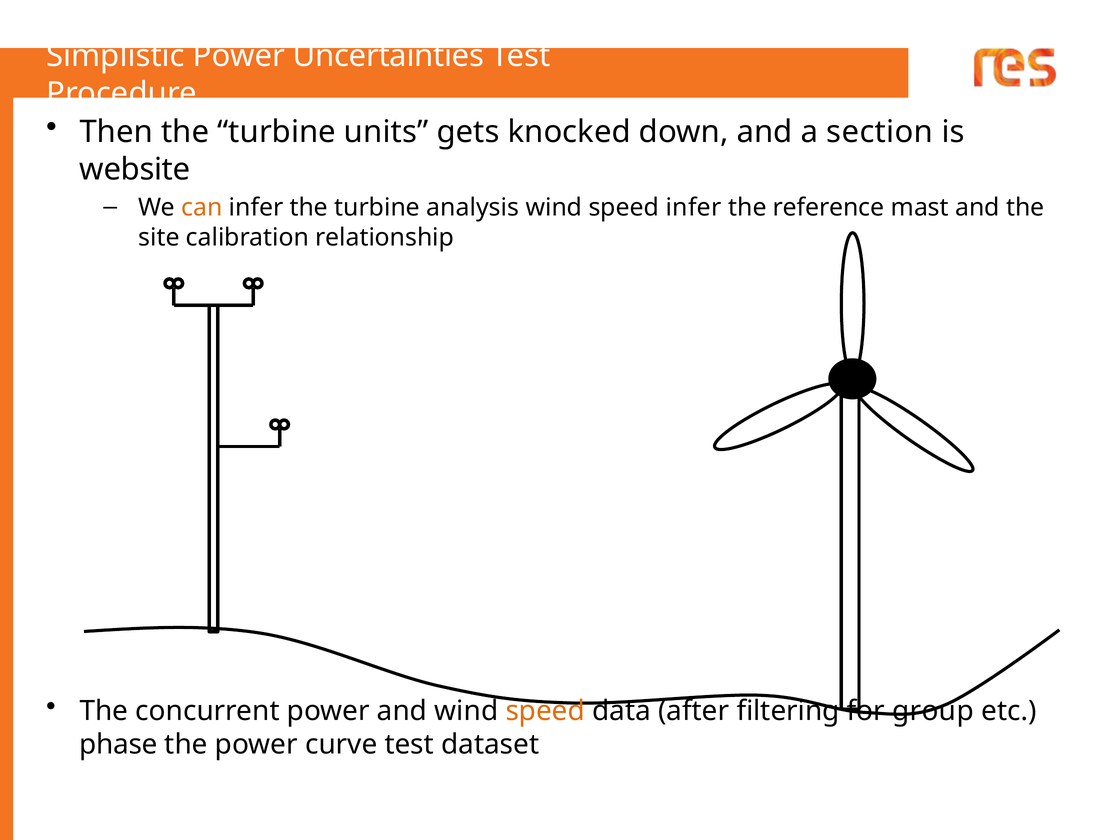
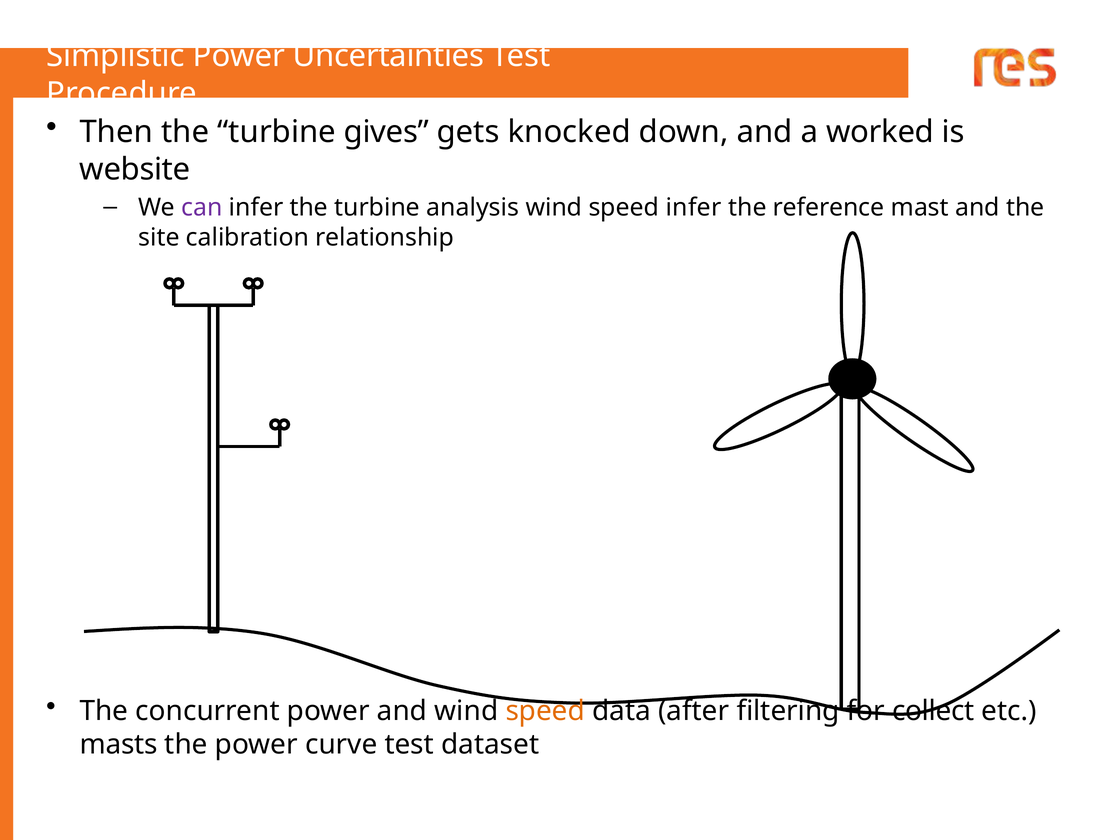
units: units -> gives (386, 132)
section: section -> worked (880, 132)
can colour: orange -> purple (202, 208)
group: group -> collect (933, 711)
phase: phase -> masts (119, 745)
